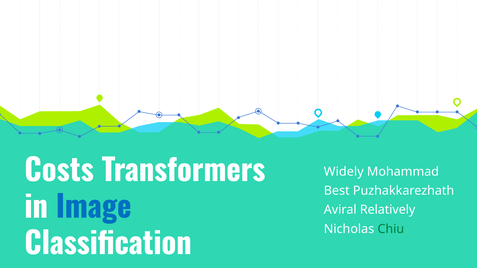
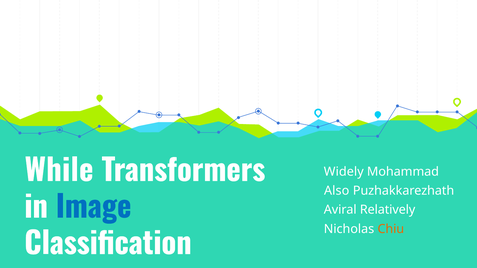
Costs: Costs -> While (59, 171)
Best: Best -> Also (337, 191)
Chiu colour: green -> orange (391, 229)
